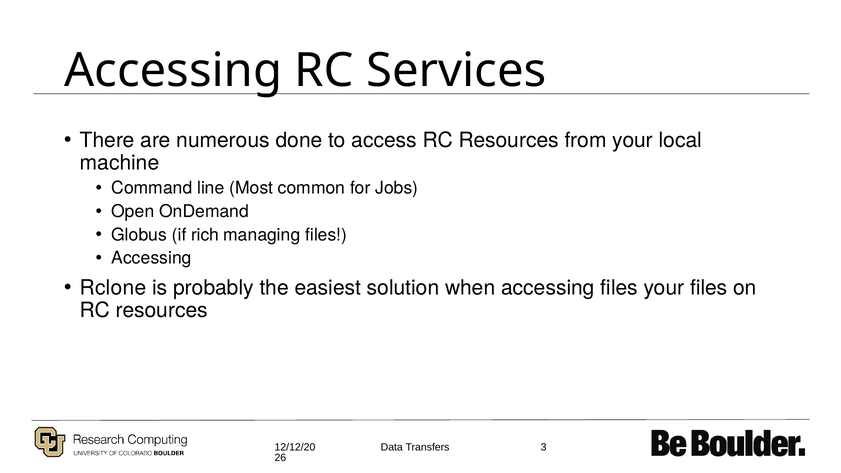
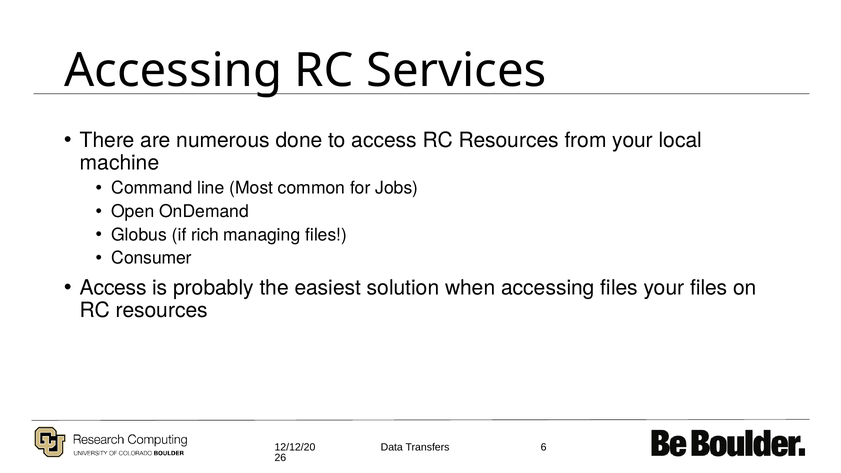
Accessing: Accessing -> Consumer (152, 258)
Rclone: Rclone -> Access (113, 288)
3: 3 -> 6 (544, 448)
